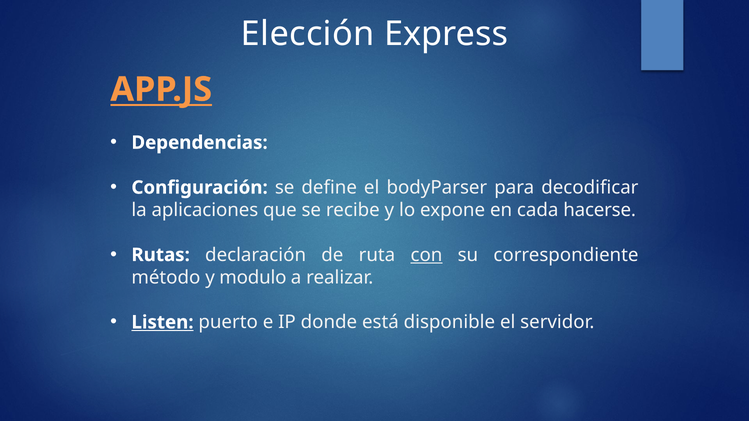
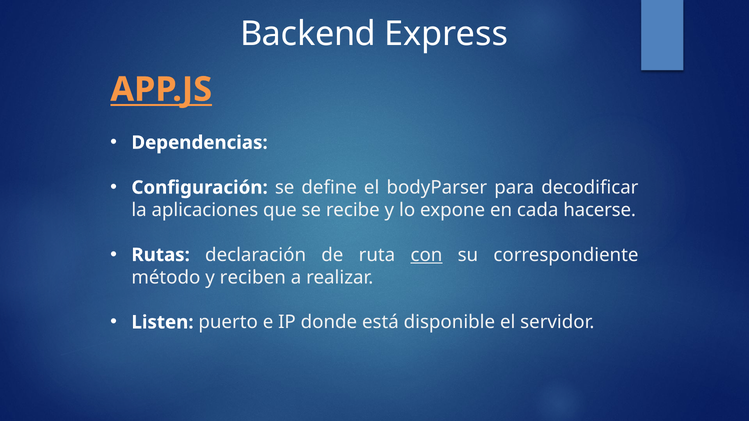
Elección: Elección -> Backend (308, 34)
modulo: modulo -> reciben (253, 278)
Listen underline: present -> none (162, 323)
